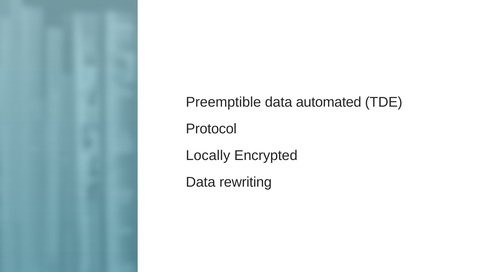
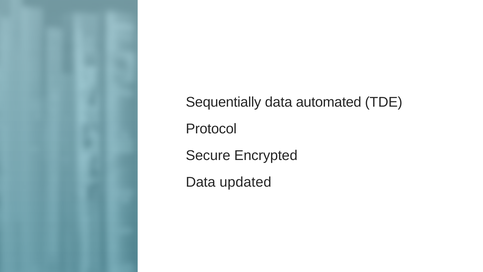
Preemptible: Preemptible -> Sequentially (223, 102)
Locally: Locally -> Secure (208, 155)
rewriting: rewriting -> updated (245, 182)
